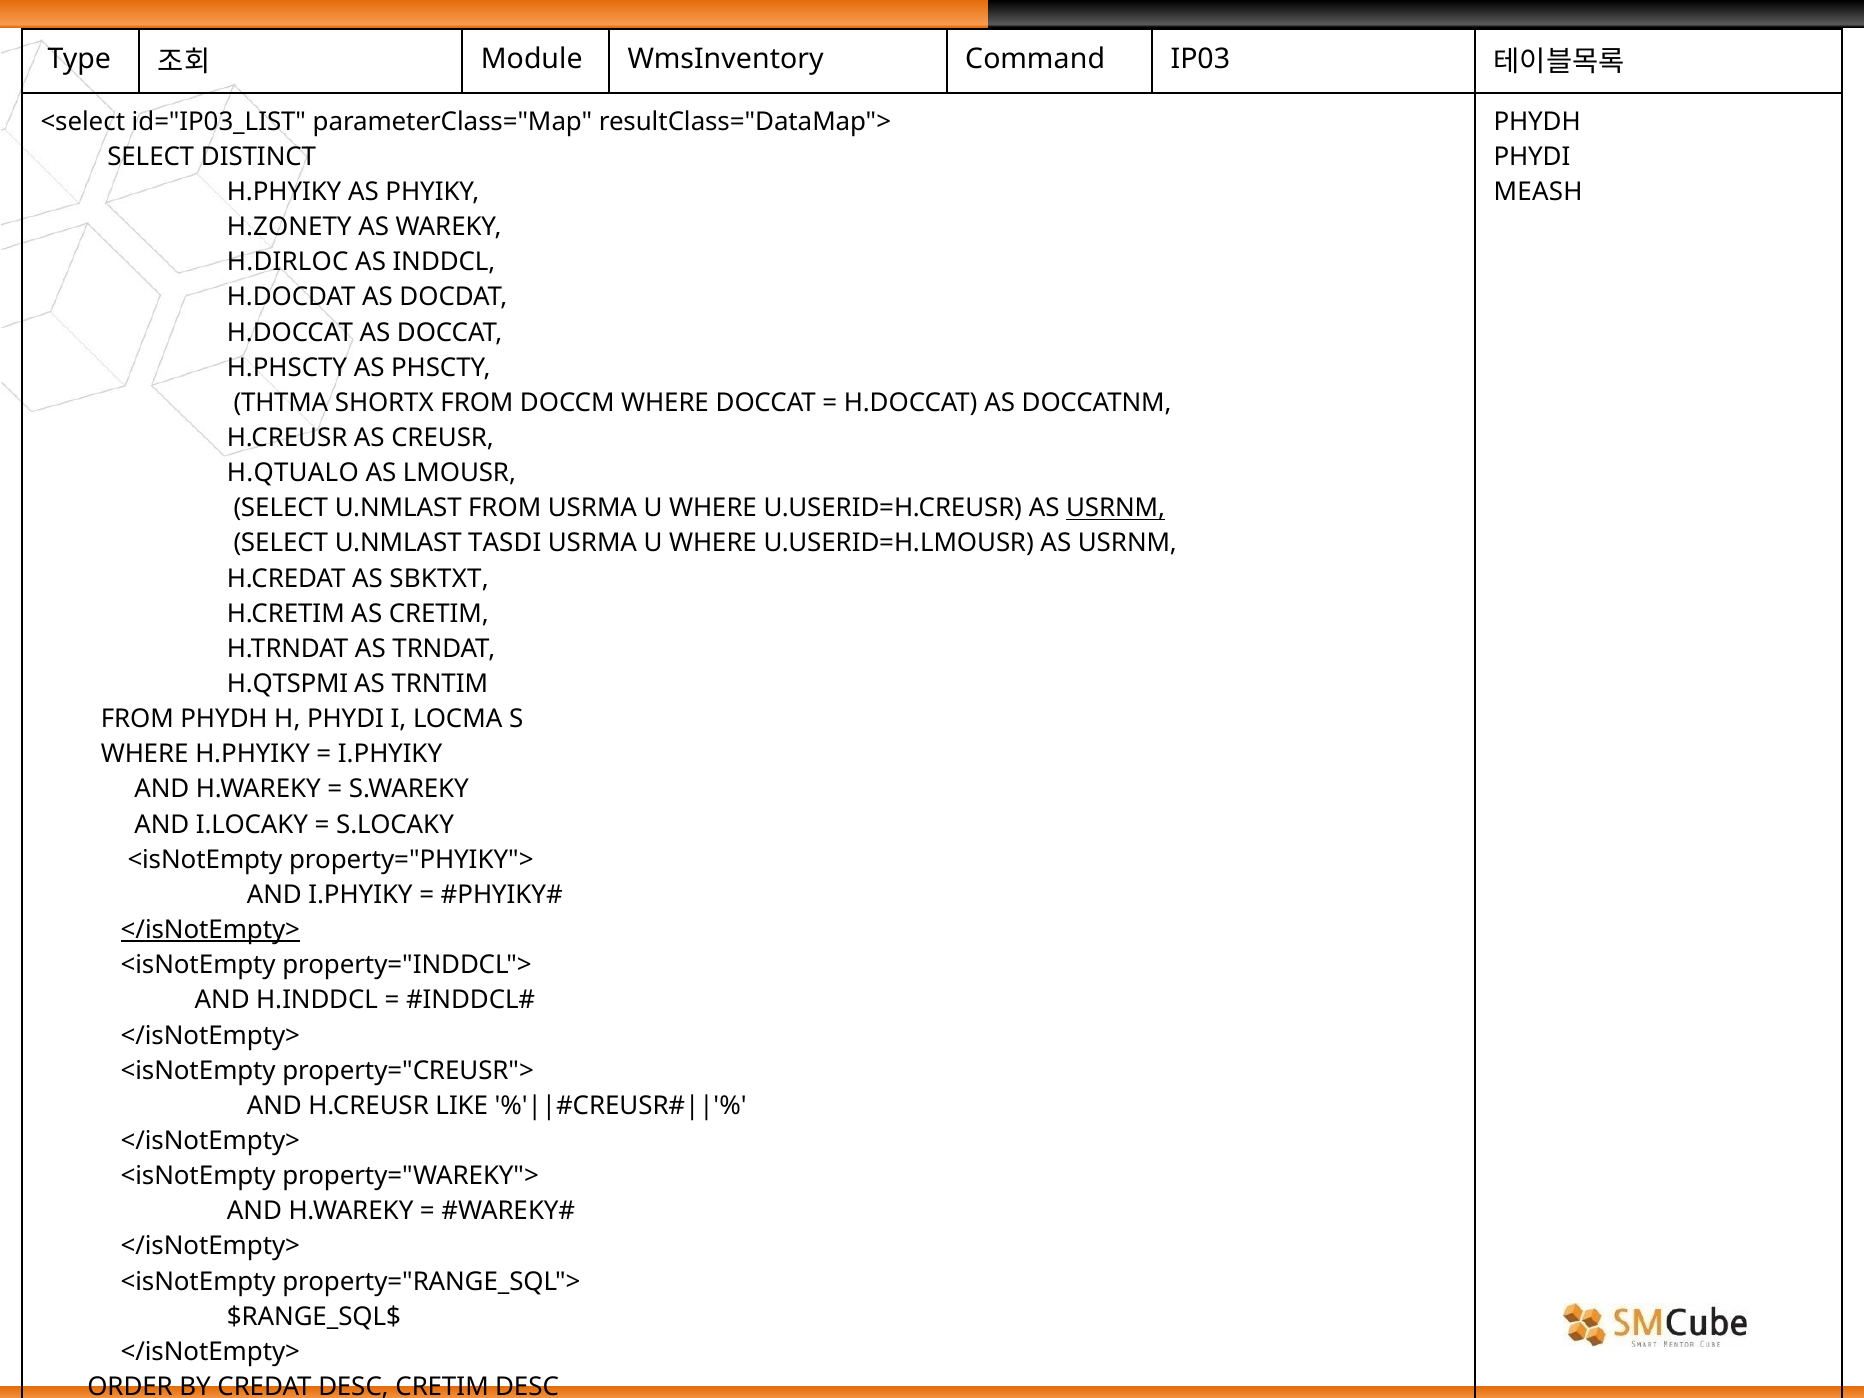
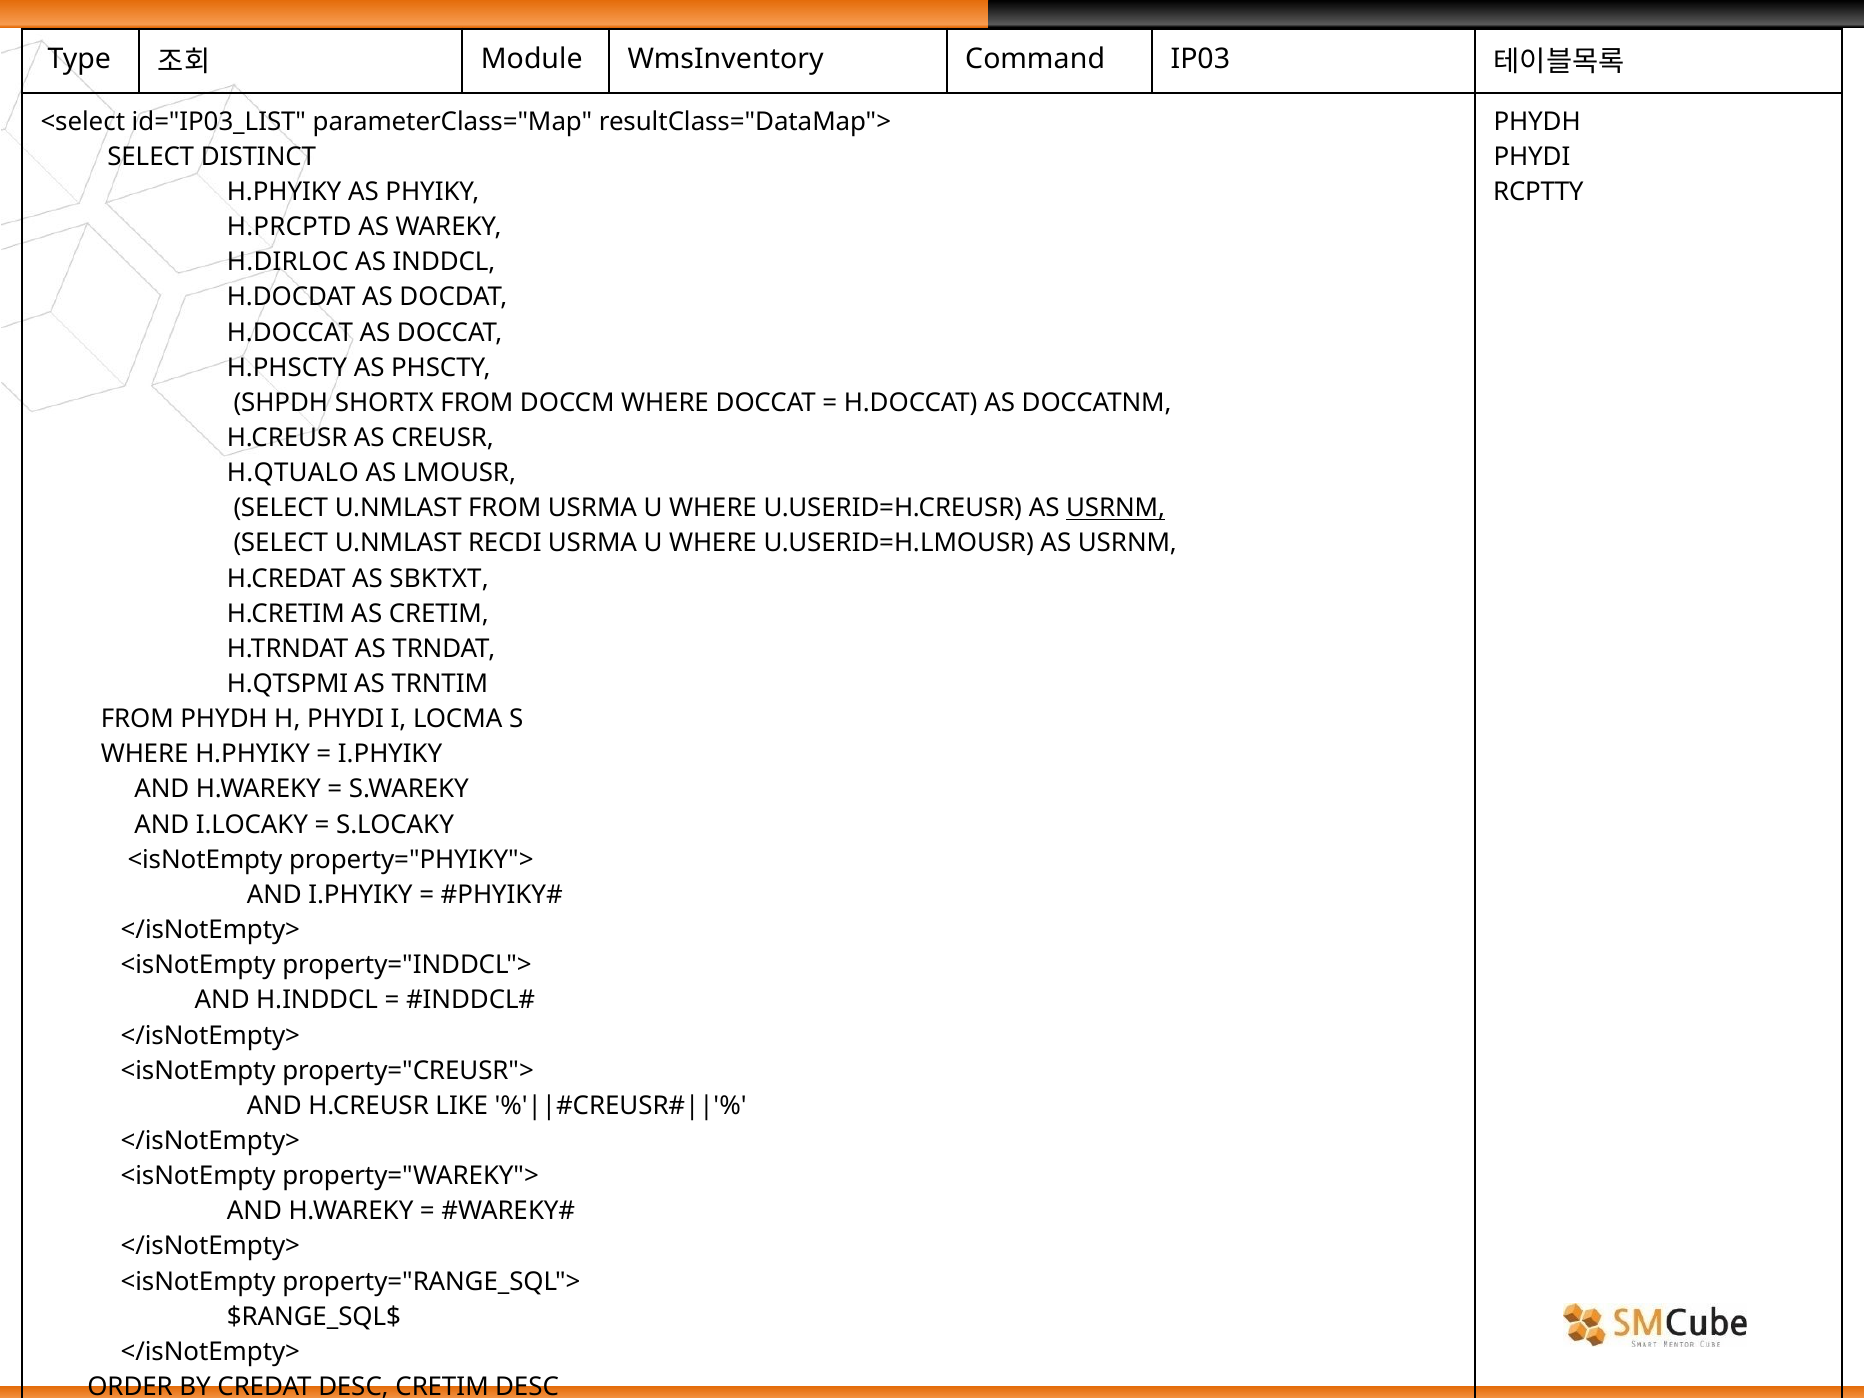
MEASH: MEASH -> RCPTTY (1538, 192)
H.ZONETY: H.ZONETY -> H.PRCPTD (289, 227)
THTMA: THTMA -> SHPDH (281, 403)
TASDI: TASDI -> RECDI (505, 543)
</isNotEmpty> underline: present -> none (210, 930)
